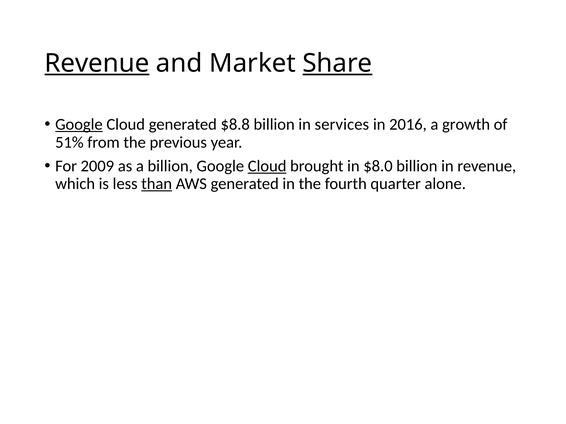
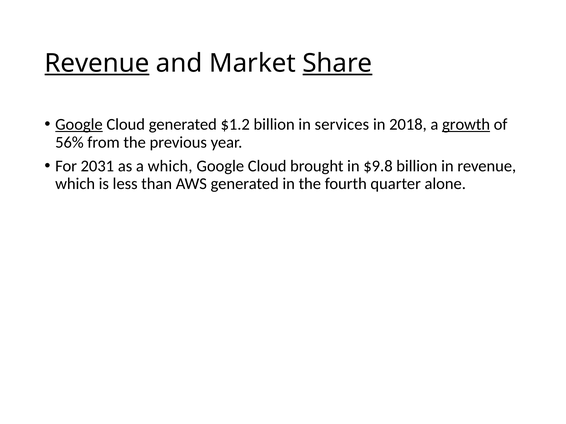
$8.8: $8.8 -> $1.2 (235, 125)
2016: 2016 -> 2018 (408, 125)
growth underline: none -> present (466, 125)
51%: 51% -> 56% (69, 142)
2009: 2009 -> 2031 (97, 166)
a billion: billion -> which (170, 166)
Cloud underline: present -> none (267, 166)
$8.0: $8.0 -> $9.8 (378, 166)
than underline: present -> none (157, 184)
